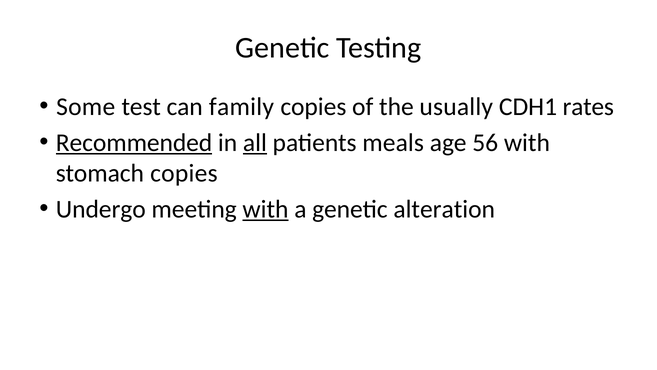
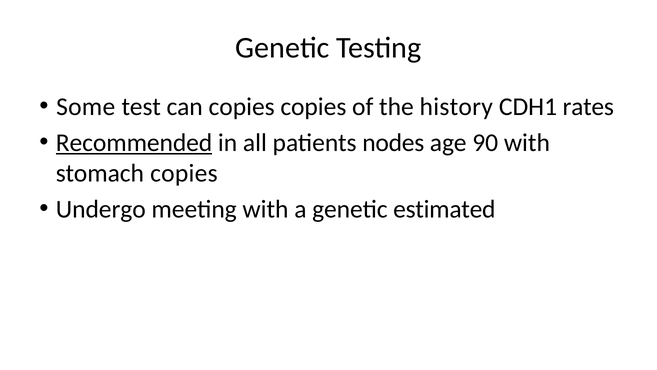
can family: family -> copies (242, 107)
usually: usually -> history (456, 107)
all underline: present -> none (255, 142)
meals: meals -> nodes (393, 142)
56: 56 -> 90 (485, 142)
with underline: present -> none (265, 209)
alteration: alteration -> estimated (444, 209)
